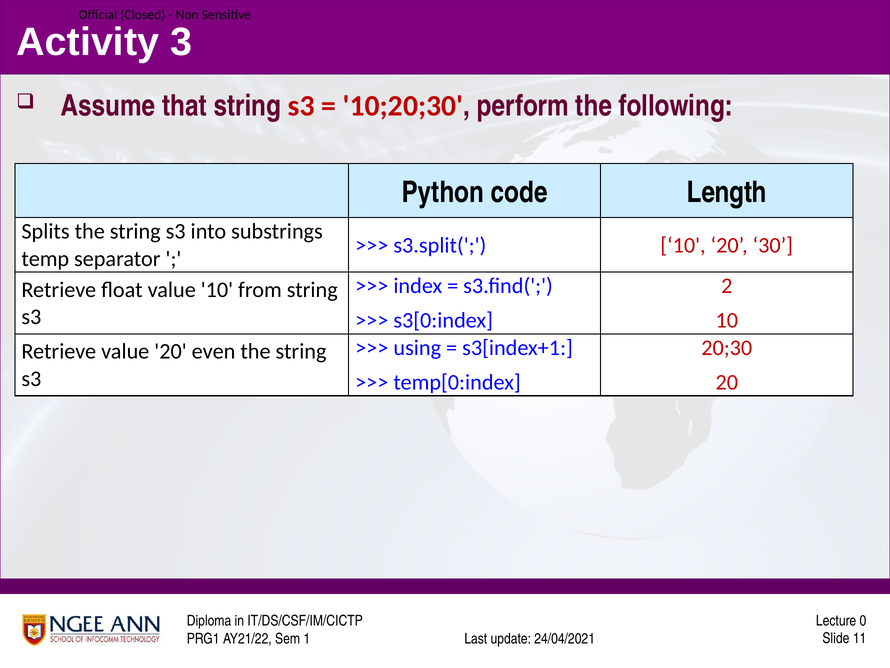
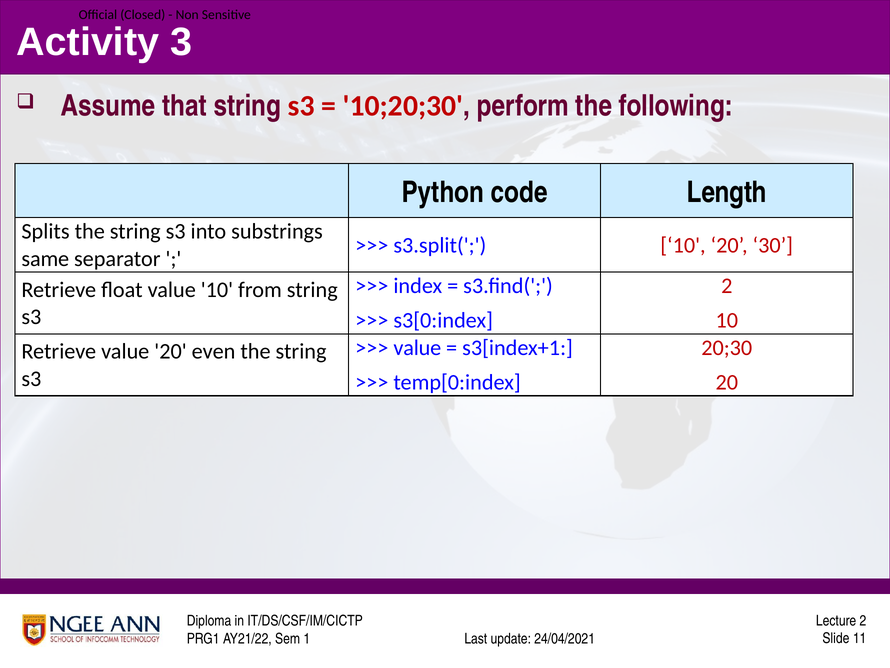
temp: temp -> same (45, 259)
using: using -> value (417, 348)
0: 0 -> 2 (863, 620)
